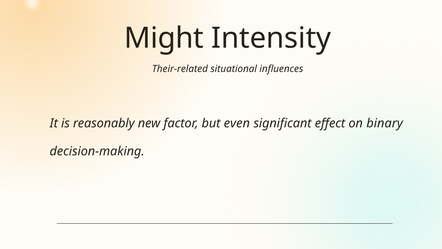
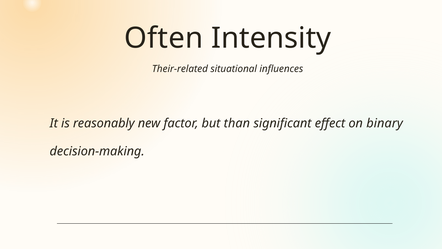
Might: Might -> Often (164, 38)
even: even -> than (237, 123)
